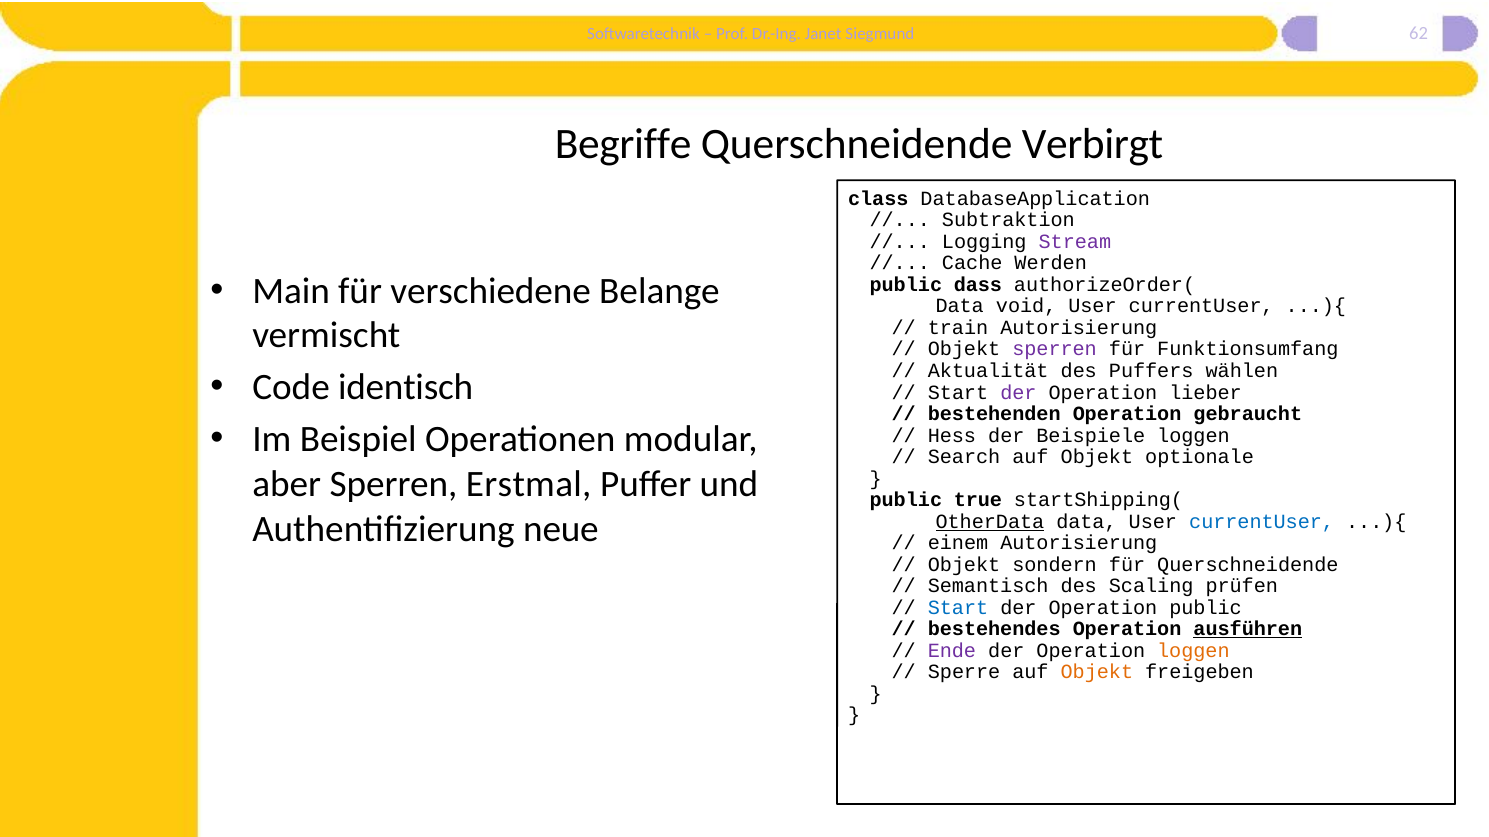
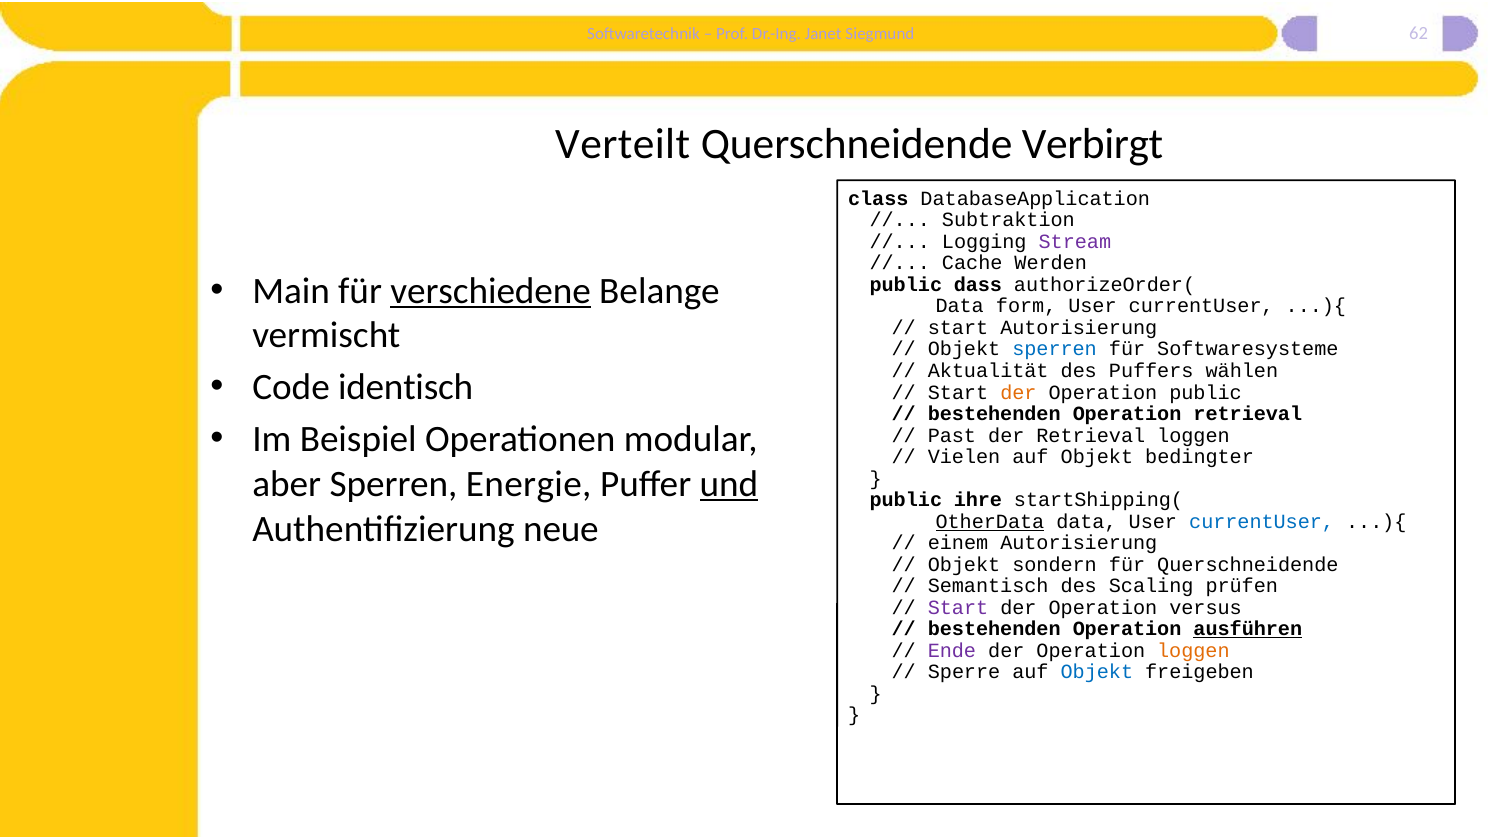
Begriffe: Begriffe -> Verteilt (623, 145)
verschiedene underline: none -> present (491, 291)
void: void -> form (1026, 306)
train: train -> start (958, 328)
sperren colour: purple -> blue (1055, 350)
Funktionsumfang: Funktionsumfang -> Softwaresysteme (1248, 350)
der colour: purple -> orange (1018, 393)
Operation lieber: lieber -> public (1206, 393)
Operation gebraucht: gebraucht -> retrieval (1248, 414)
Hess: Hess -> Past (952, 436)
der Beispiele: Beispiele -> Retrieval (1091, 436)
Search: Search -> Vielen (964, 457)
optionale: optionale -> bedingter (1200, 457)
Erstmal: Erstmal -> Energie (529, 485)
und underline: none -> present (729, 485)
true: true -> ihre (978, 500)
Start colour: blue -> purple (958, 608)
Operation public: public -> versus (1206, 608)
bestehendes: bestehendes -> bestehenden (994, 630)
Objekt colour: orange -> blue (1097, 673)
